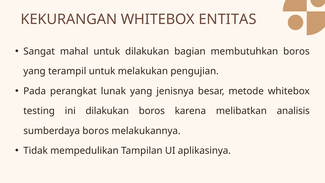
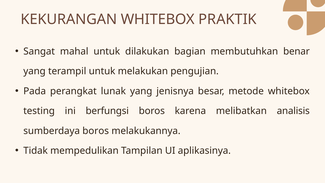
ENTITAS: ENTITAS -> PRAKTIK (228, 19)
membutuhkan boros: boros -> benar (296, 51)
ini dilakukan: dilakukan -> berfungsi (107, 111)
